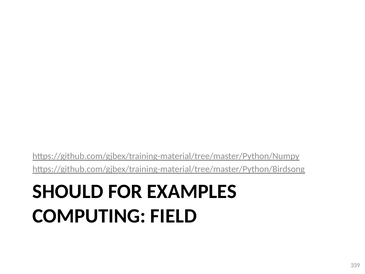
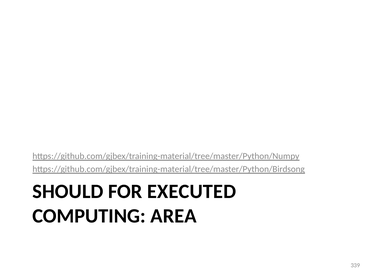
EXAMPLES: EXAMPLES -> EXECUTED (192, 191)
FIELD: FIELD -> AREA (174, 216)
